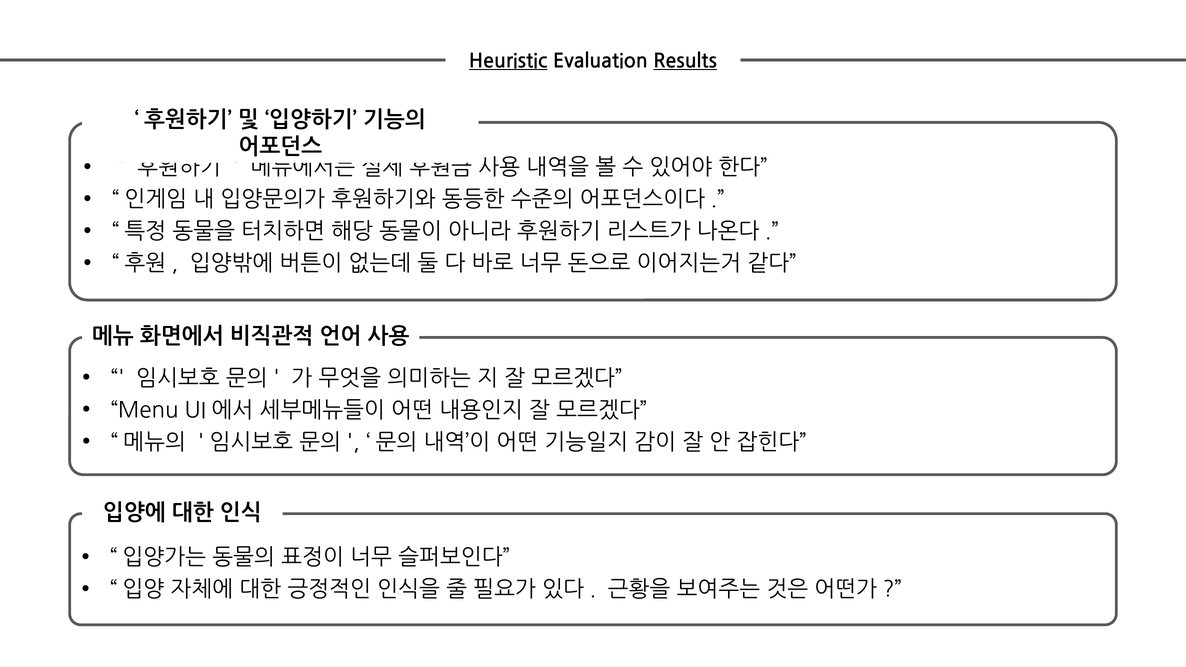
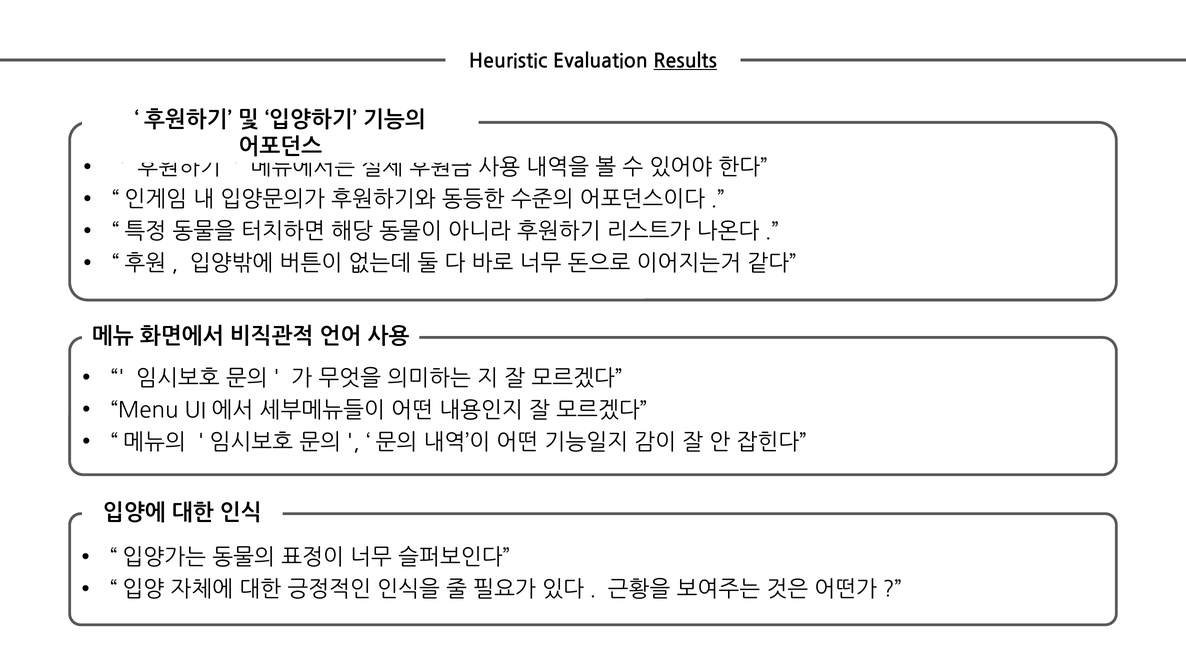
Heuristic underline: present -> none (508, 61)
